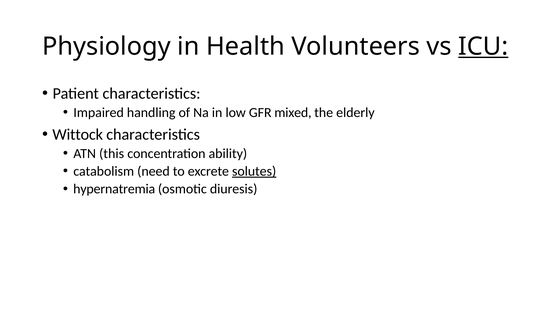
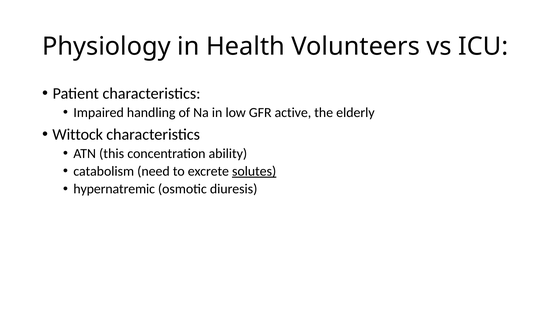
ICU underline: present -> none (483, 47)
mixed: mixed -> active (293, 113)
hypernatremia: hypernatremia -> hypernatremic (114, 189)
